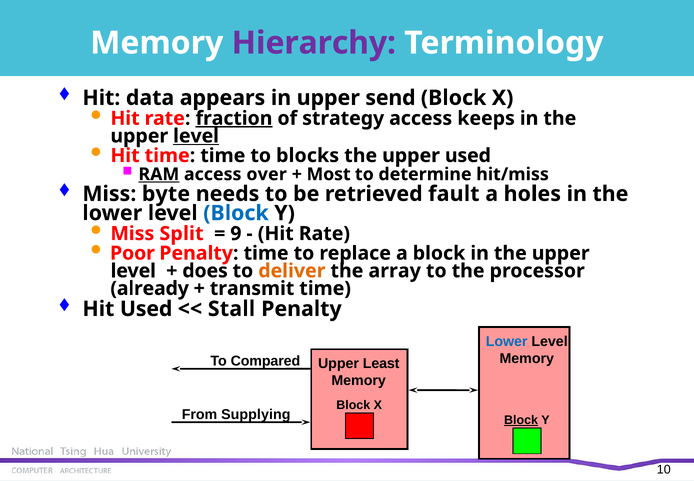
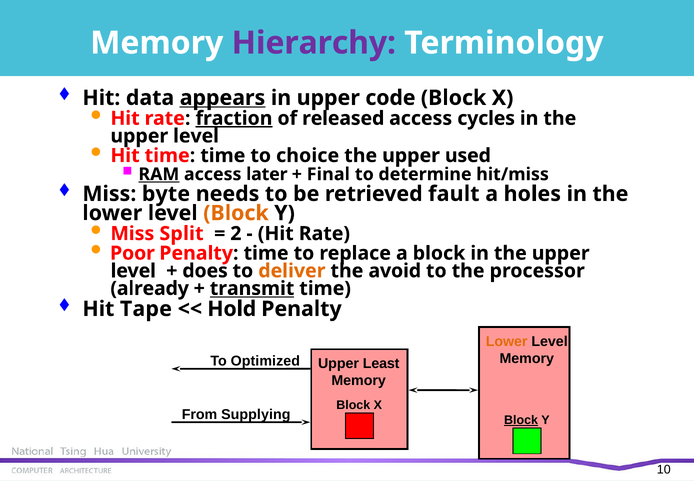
appears underline: none -> present (223, 98)
send: send -> code (390, 98)
strategy: strategy -> released (343, 118)
keeps: keeps -> cycles (486, 118)
level underline: present -> none (196, 136)
blocks: blocks -> choice (308, 155)
over: over -> later (267, 174)
Most: Most -> Final (328, 174)
Block colour: blue -> orange (236, 213)
9: 9 -> 2 (236, 233)
array: array -> avoid (395, 271)
transmit underline: none -> present (252, 288)
Hit Used: Used -> Tape (146, 309)
Stall: Stall -> Hold (232, 309)
Lower colour: blue -> orange (507, 341)
Compared: Compared -> Optimized (265, 361)
